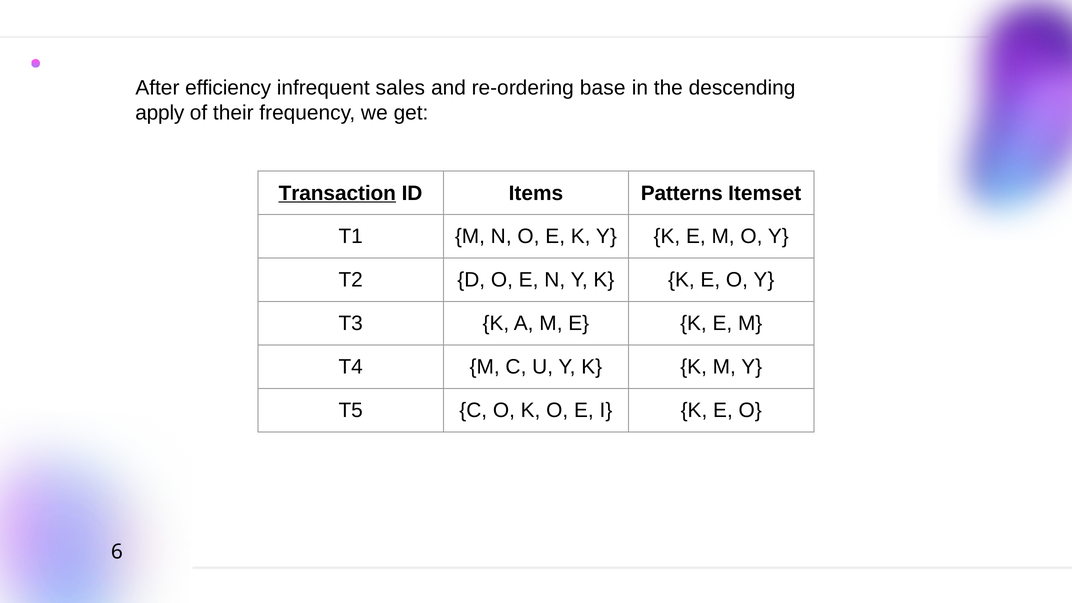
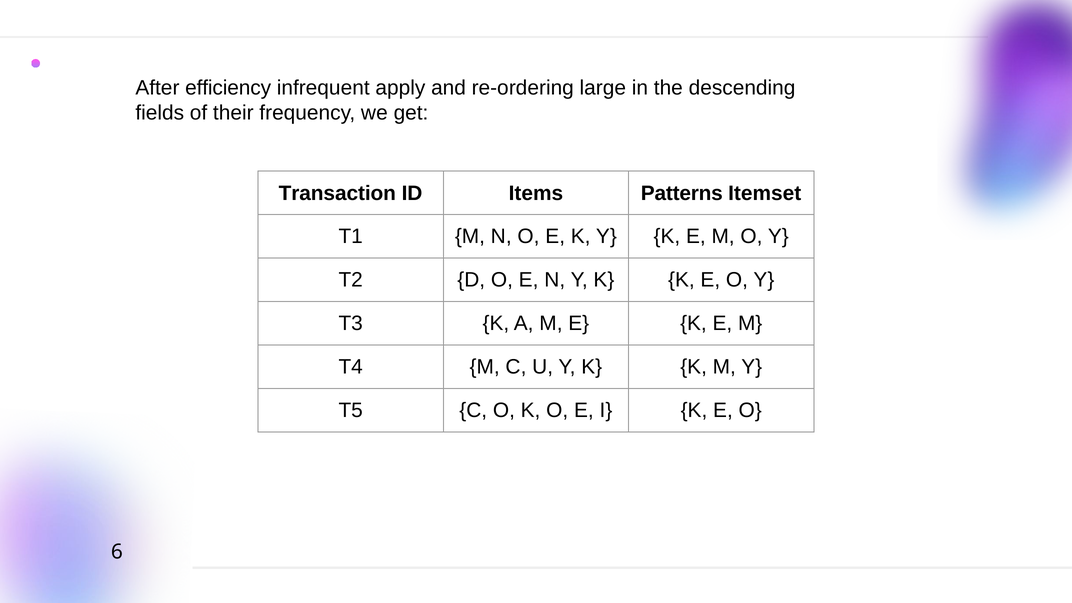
sales: sales -> apply (400, 88)
base: base -> large (603, 88)
apply: apply -> fields (160, 113)
Transaction underline: present -> none (337, 193)
